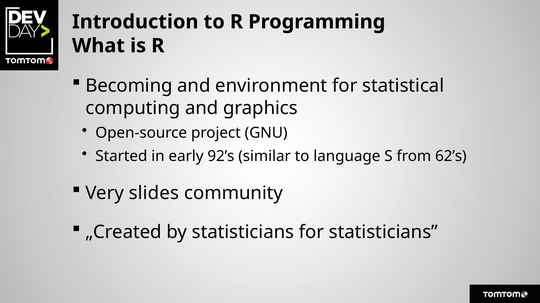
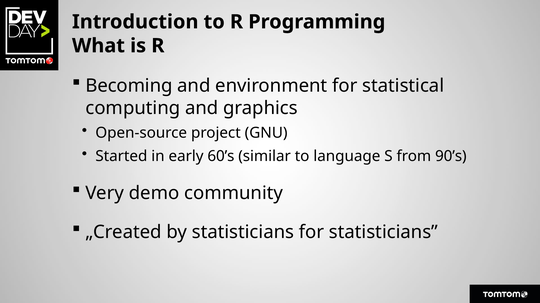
92’s: 92’s -> 60’s (221, 157)
62’s: 62’s -> 90’s (451, 157)
slides: slides -> demo (154, 194)
